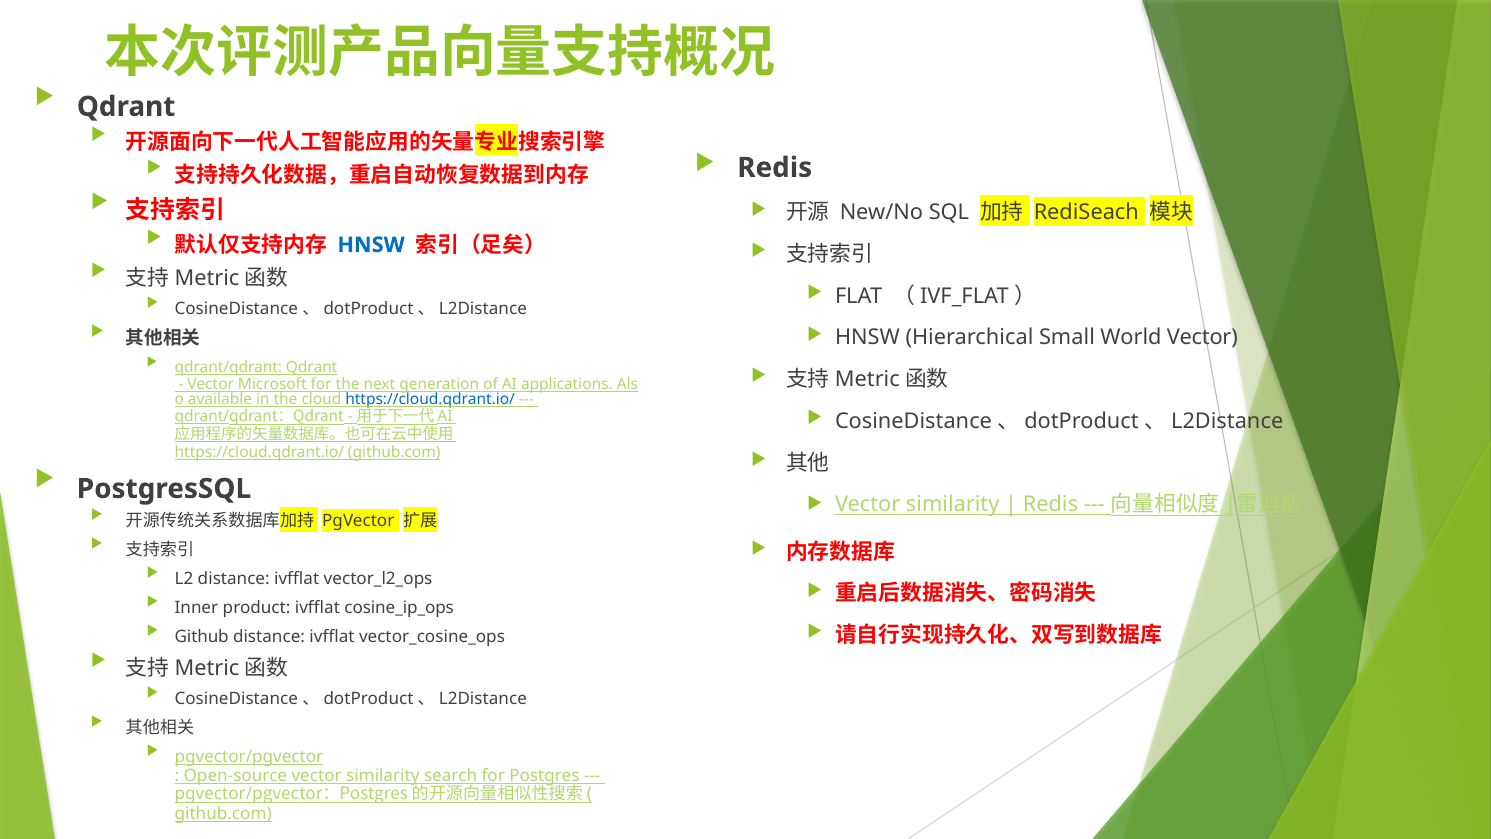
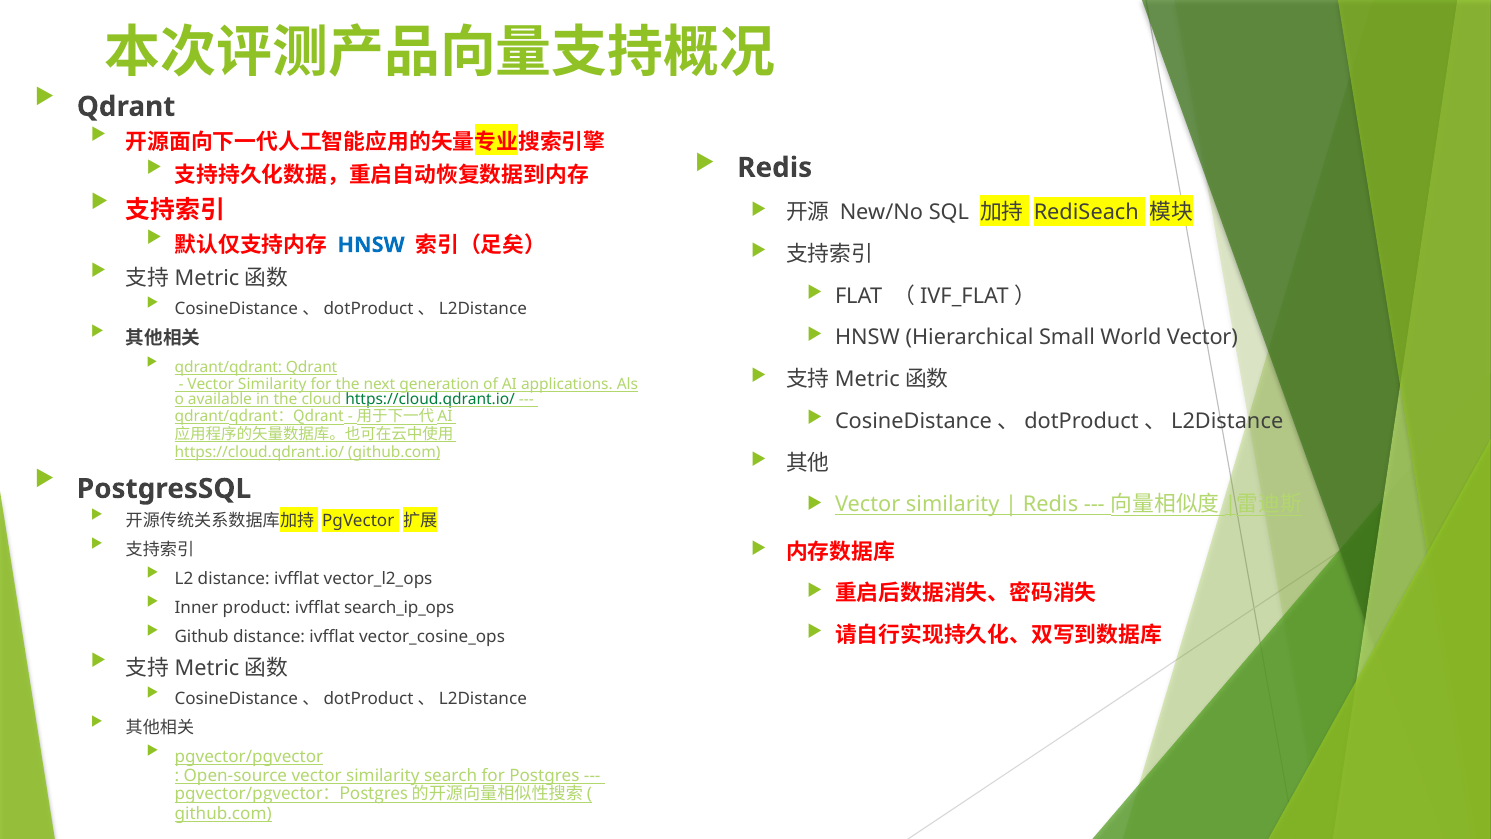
Microsoft: Microsoft -> Similarity (272, 384)
https://cloud.qdrant.io/ colour: blue -> green (430, 400)
cosine_ip_ops: cosine_ip_ops -> search_ip_ops (399, 608)
